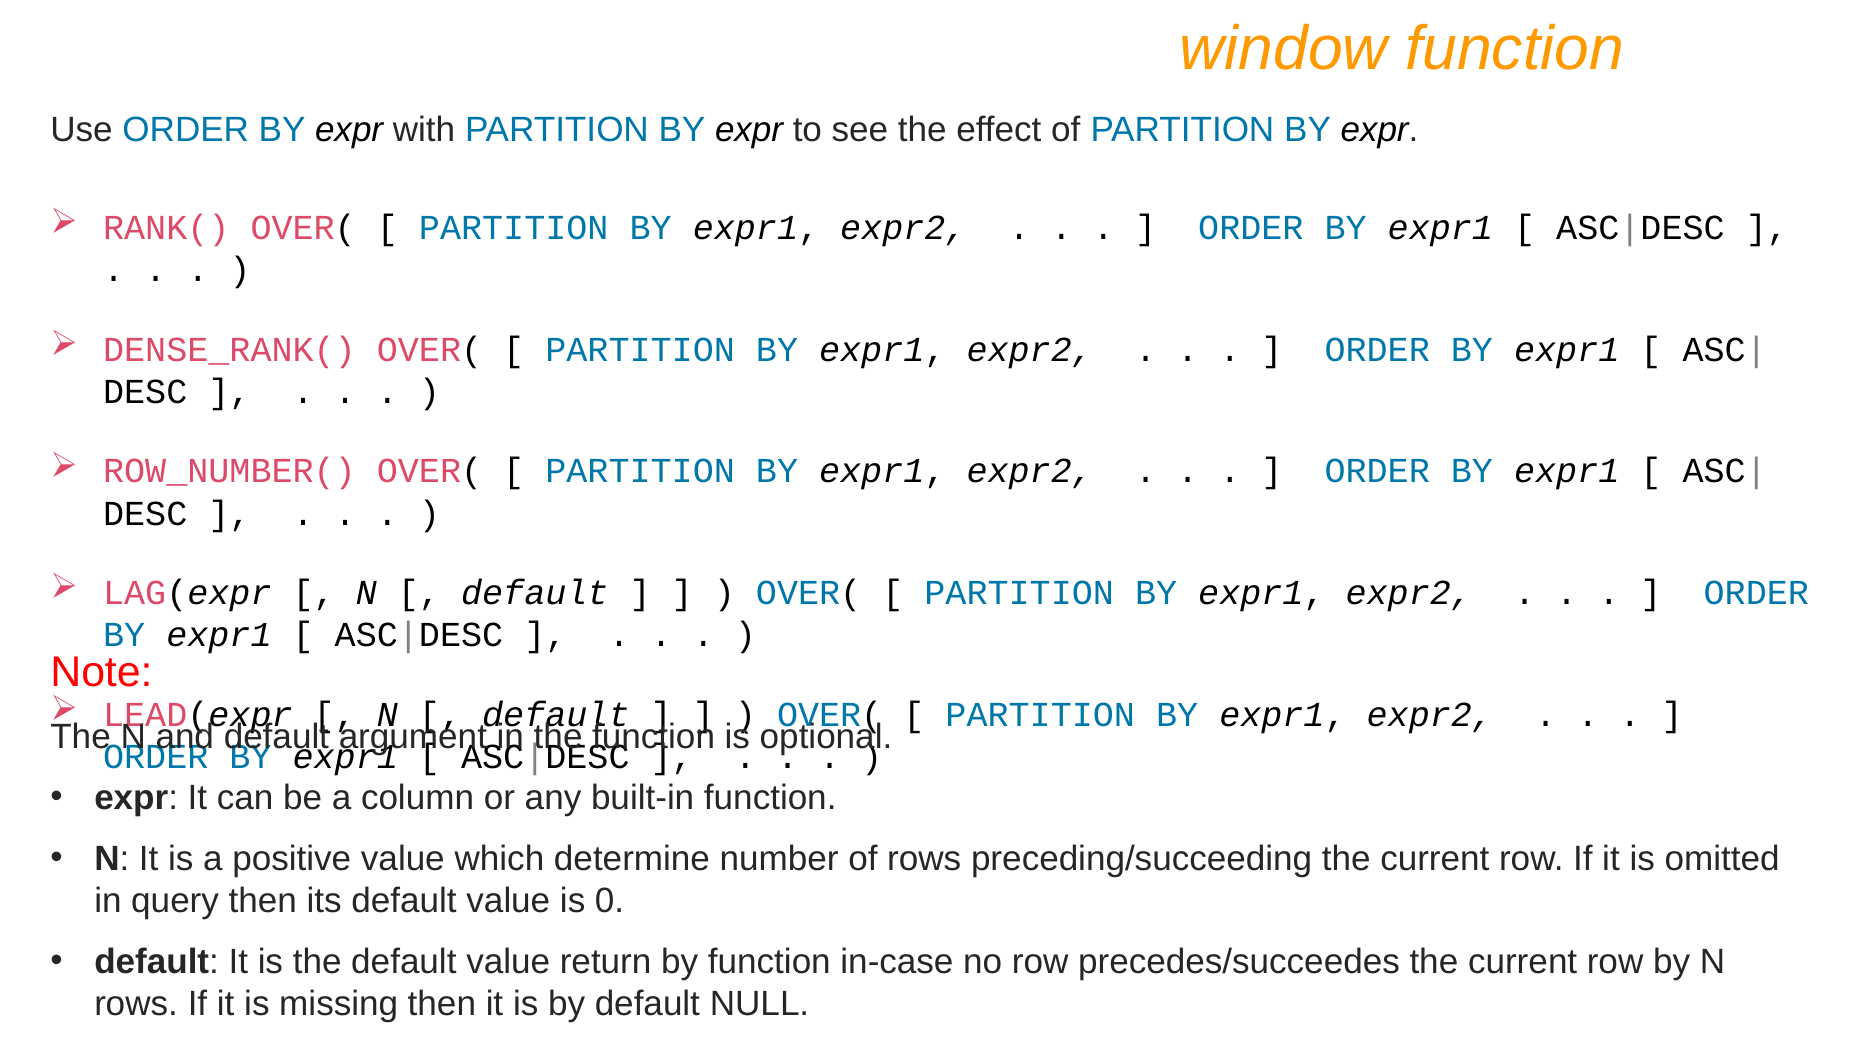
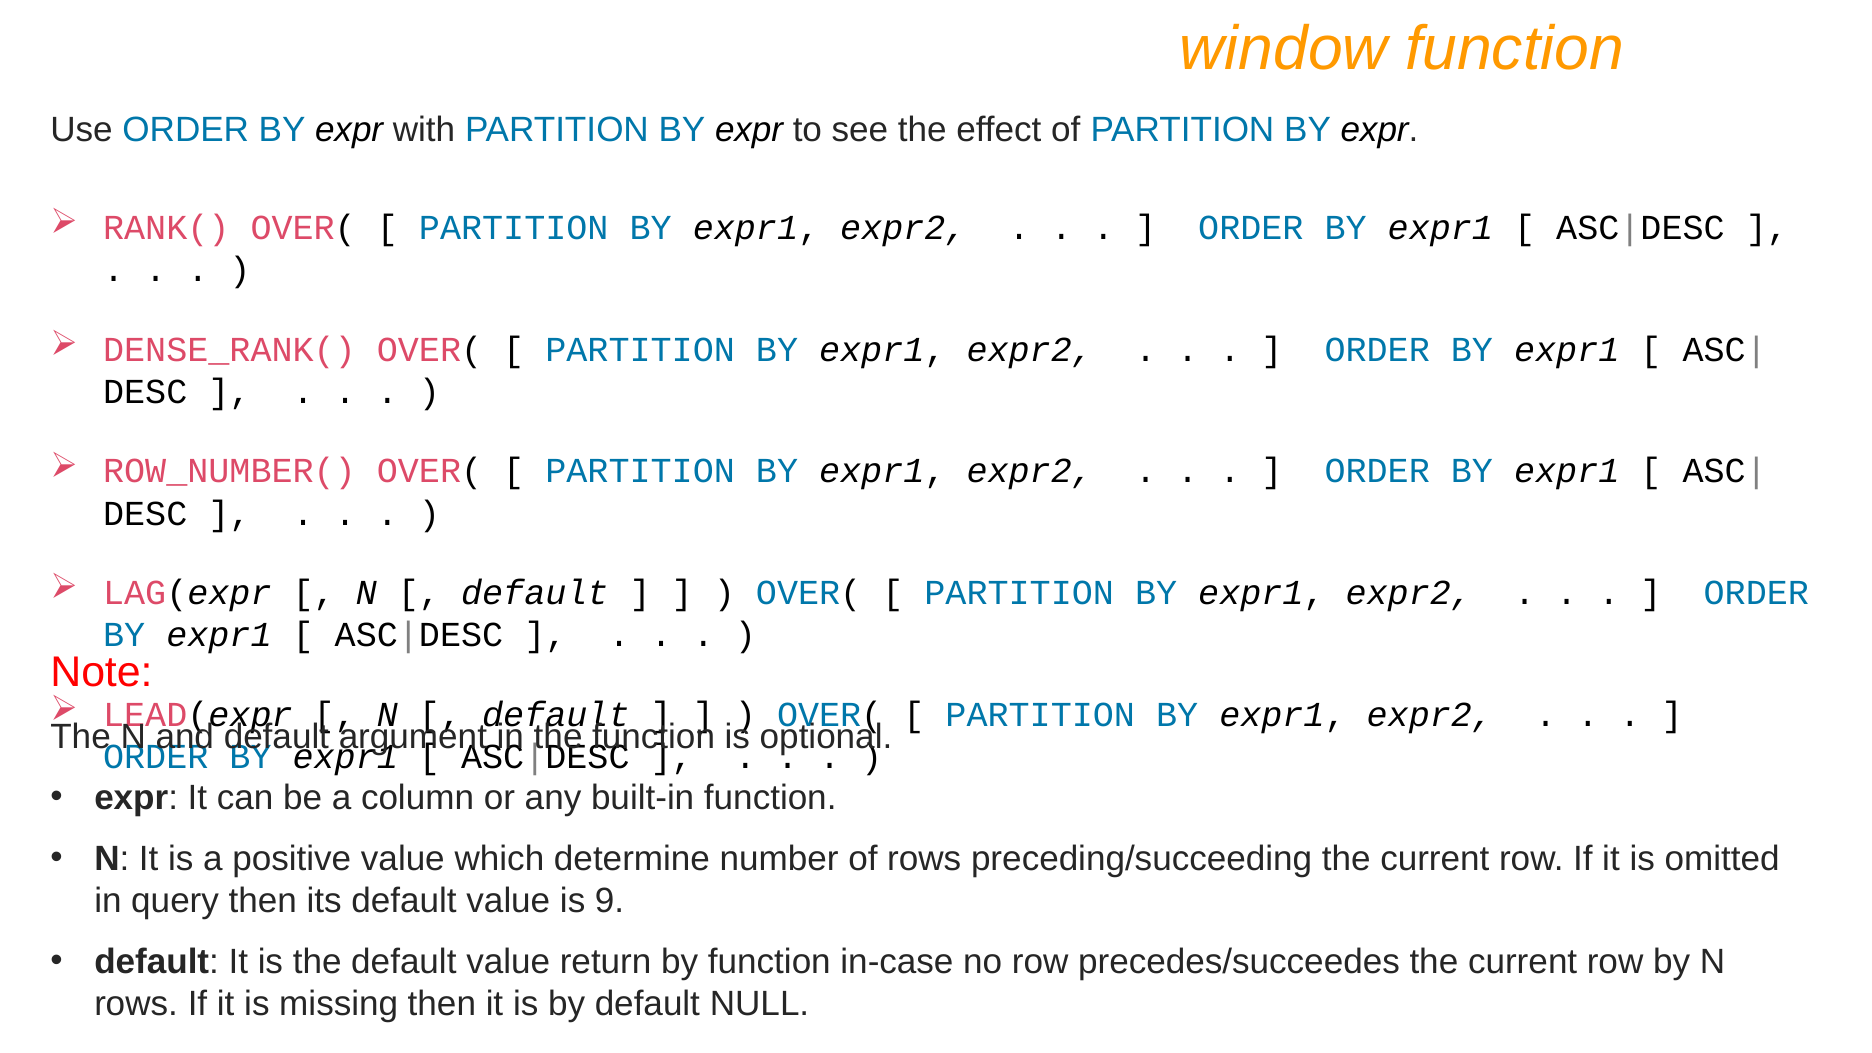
0: 0 -> 9 (610, 901)
